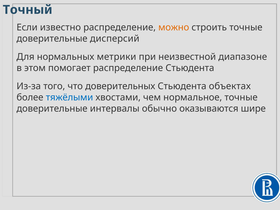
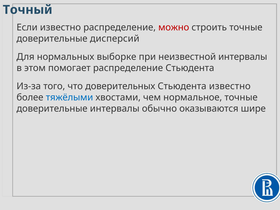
можно colour: orange -> red (174, 27)
метрики: метрики -> выборке (117, 57)
неизвестной диапазоне: диапазоне -> интервалы (243, 57)
Стьюдента объектах: объектах -> известно (230, 86)
